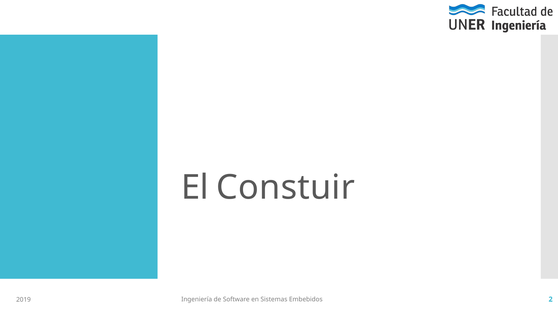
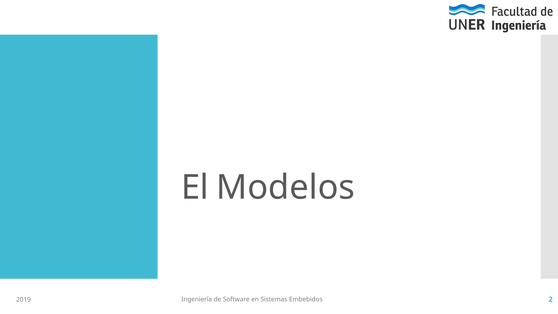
Constuir: Constuir -> Modelos (286, 188)
